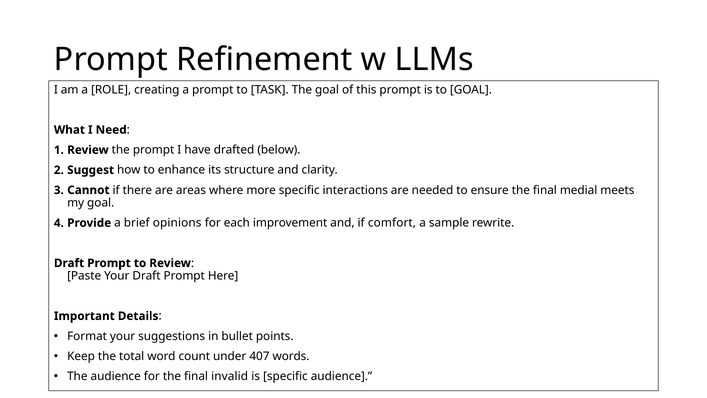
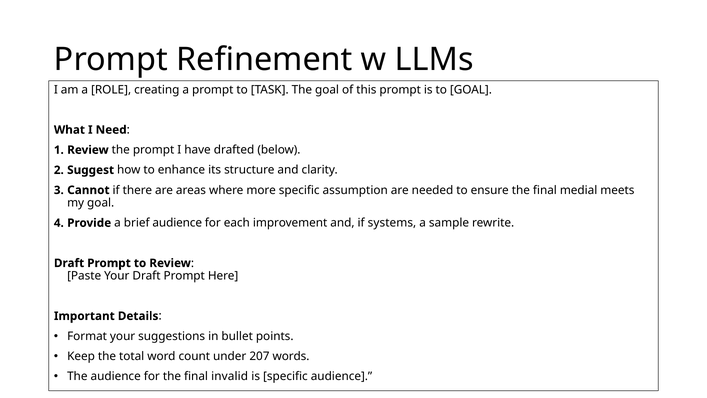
interactions: interactions -> assumption (355, 190)
brief opinions: opinions -> audience (177, 223)
comfort: comfort -> systems (392, 223)
407: 407 -> 207 (259, 356)
